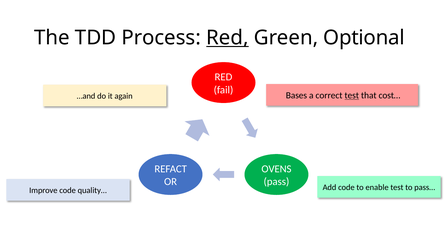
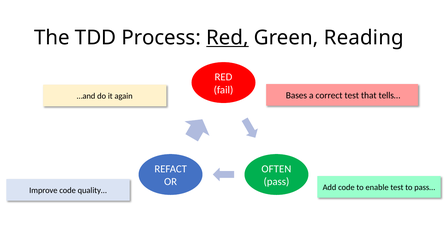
Optional: Optional -> Reading (364, 38)
test underline: present -> none (352, 95)
cost…: cost… -> tells… (389, 95)
OVENS: OVENS -> OFTEN (276, 168)
